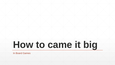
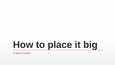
came: came -> place (60, 45)
